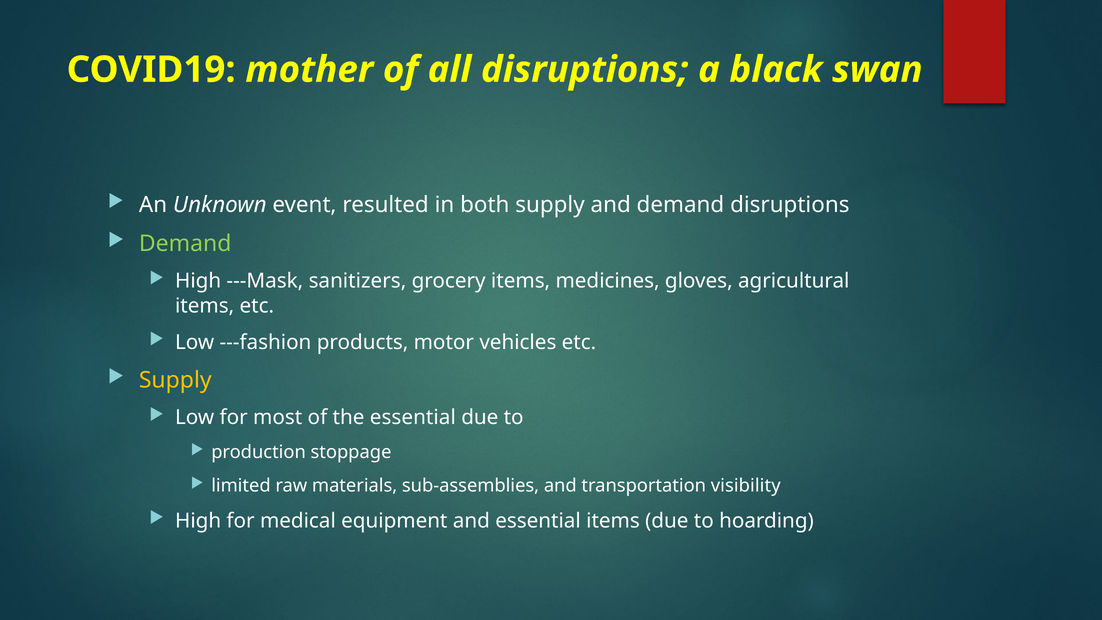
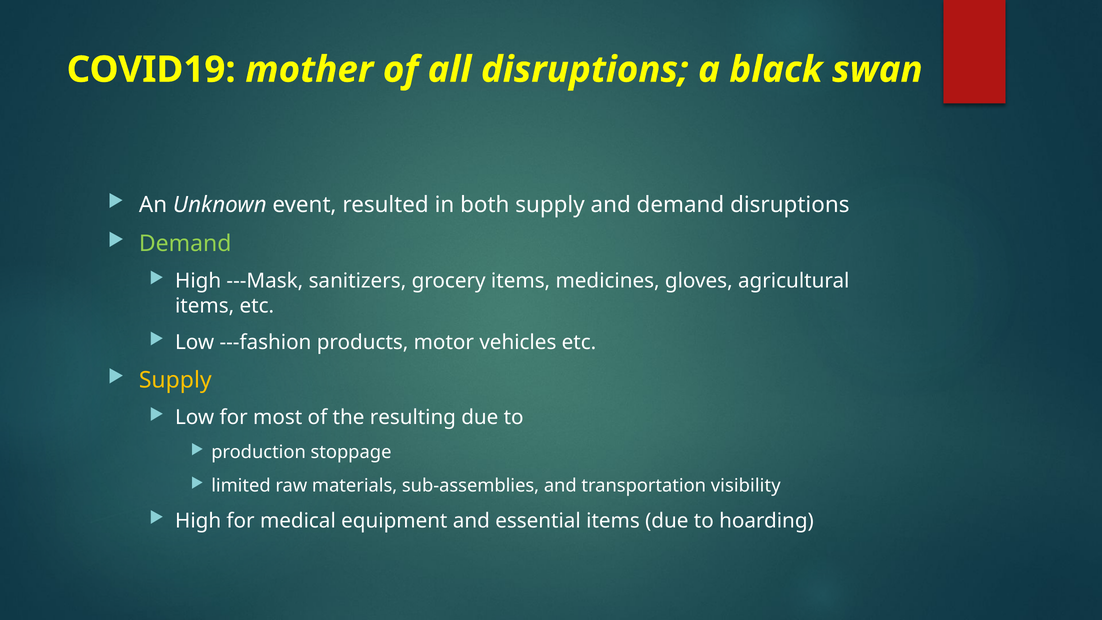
the essential: essential -> resulting (413, 418)
